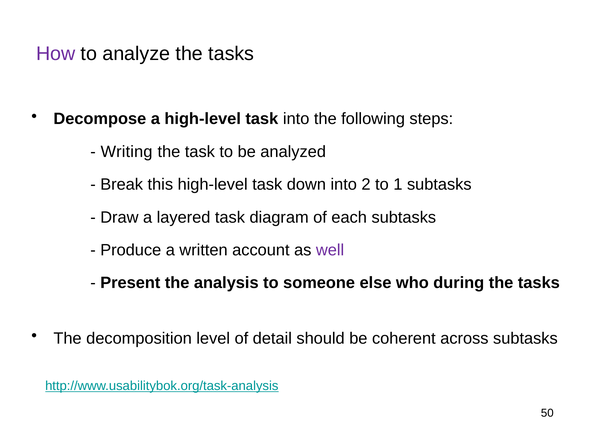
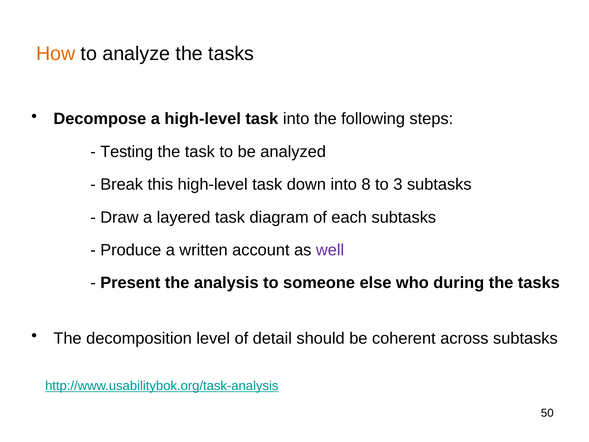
How colour: purple -> orange (56, 54)
Writing: Writing -> Testing (127, 152)
2: 2 -> 8 (366, 184)
1: 1 -> 3 (398, 184)
